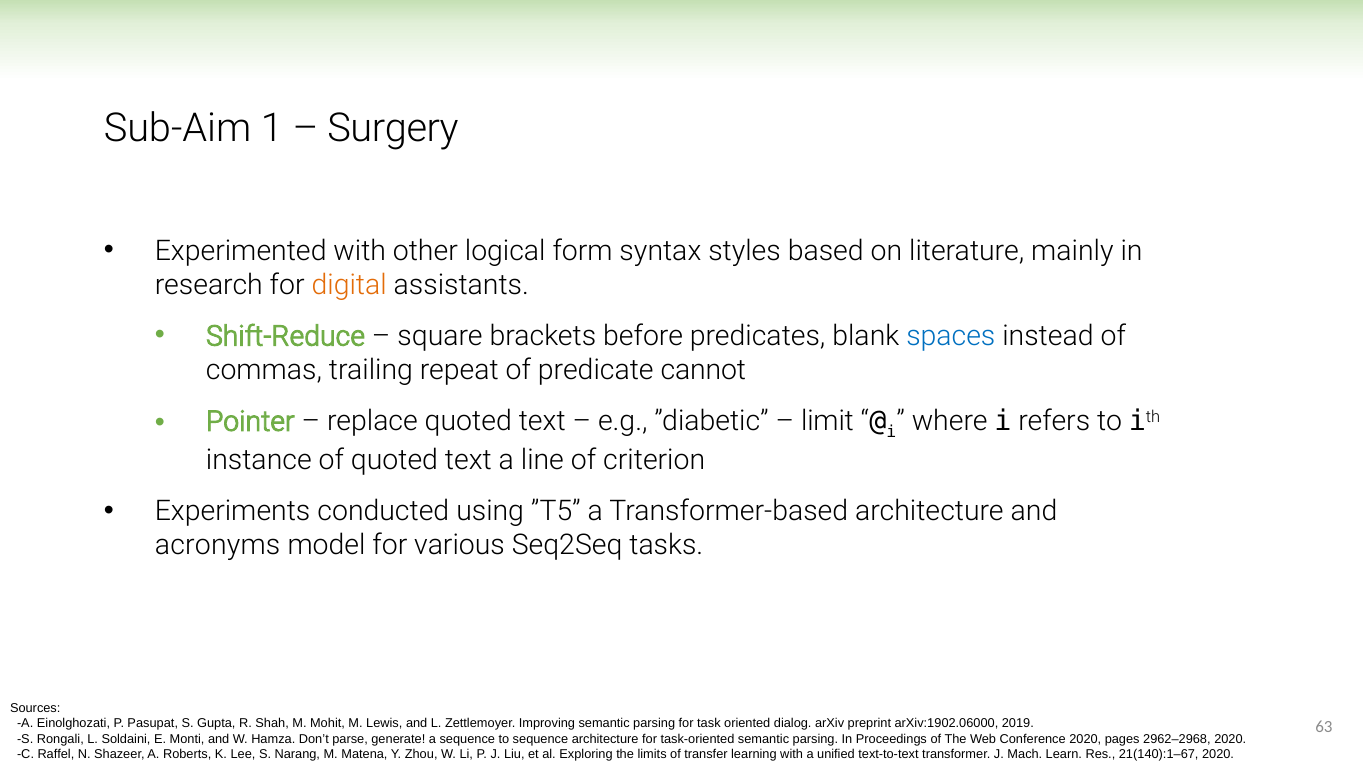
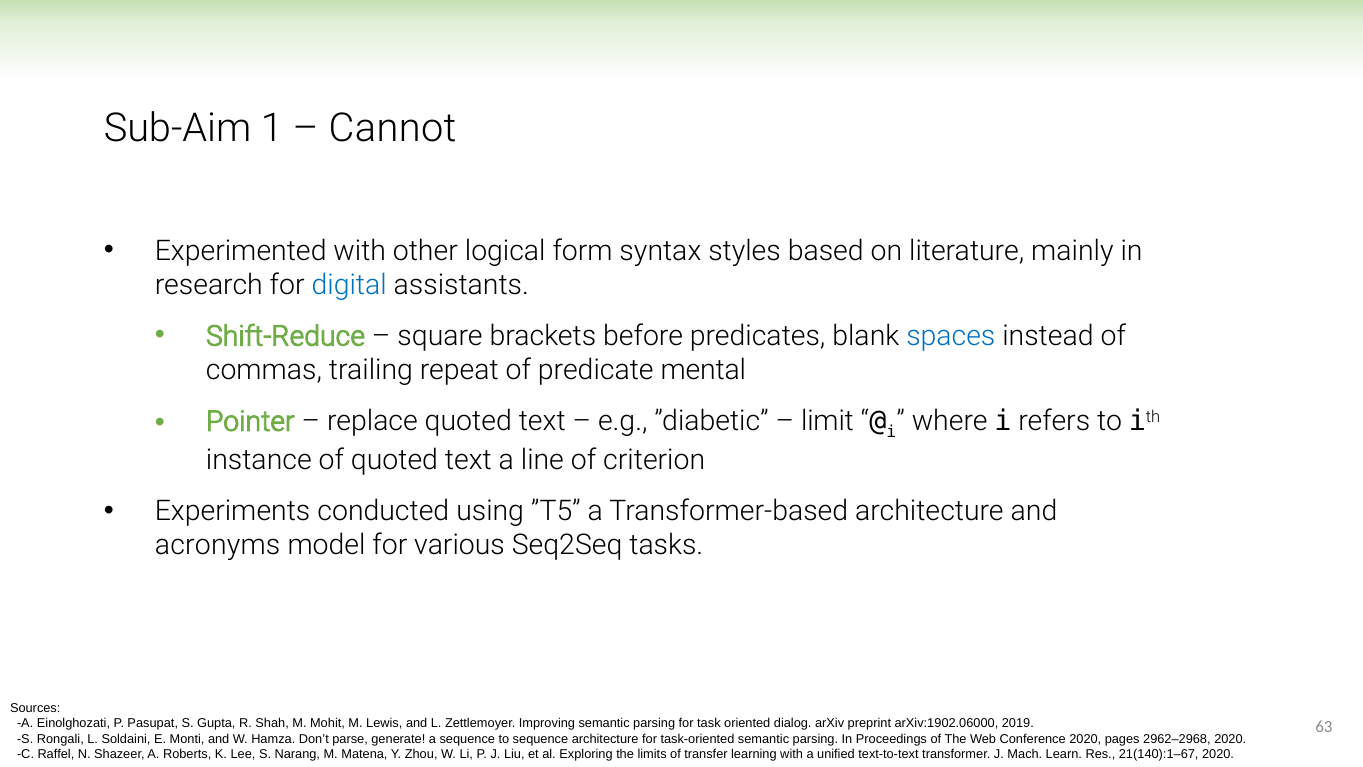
Surgery: Surgery -> Cannot (393, 128)
digital colour: orange -> blue (349, 285)
cannot: cannot -> mental (703, 370)
